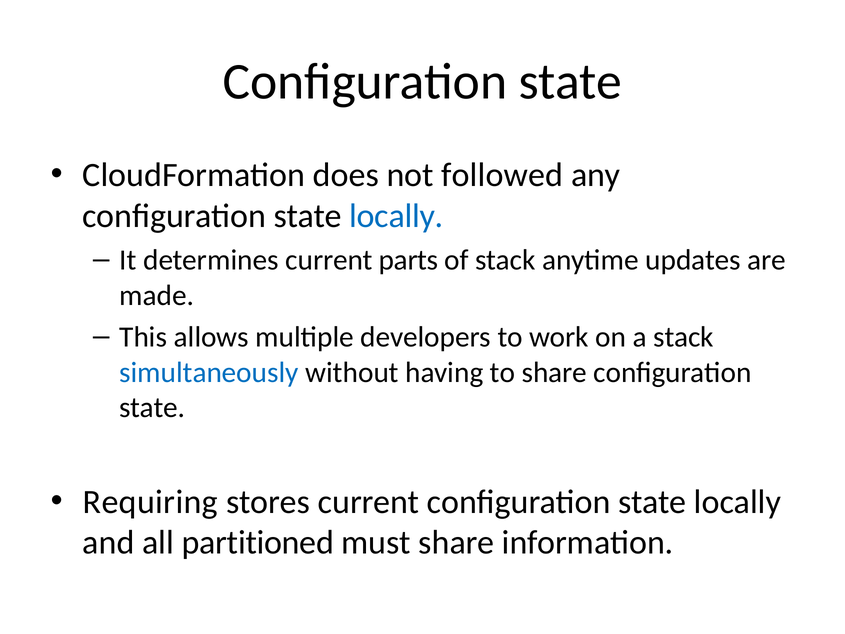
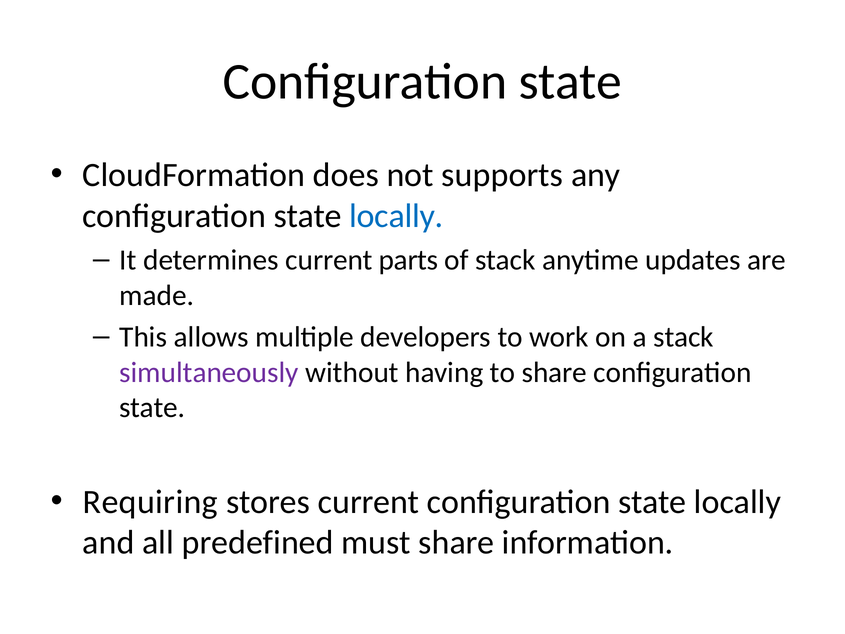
followed: followed -> supports (502, 175)
simultaneously colour: blue -> purple (209, 372)
partitioned: partitioned -> predefined (258, 543)
